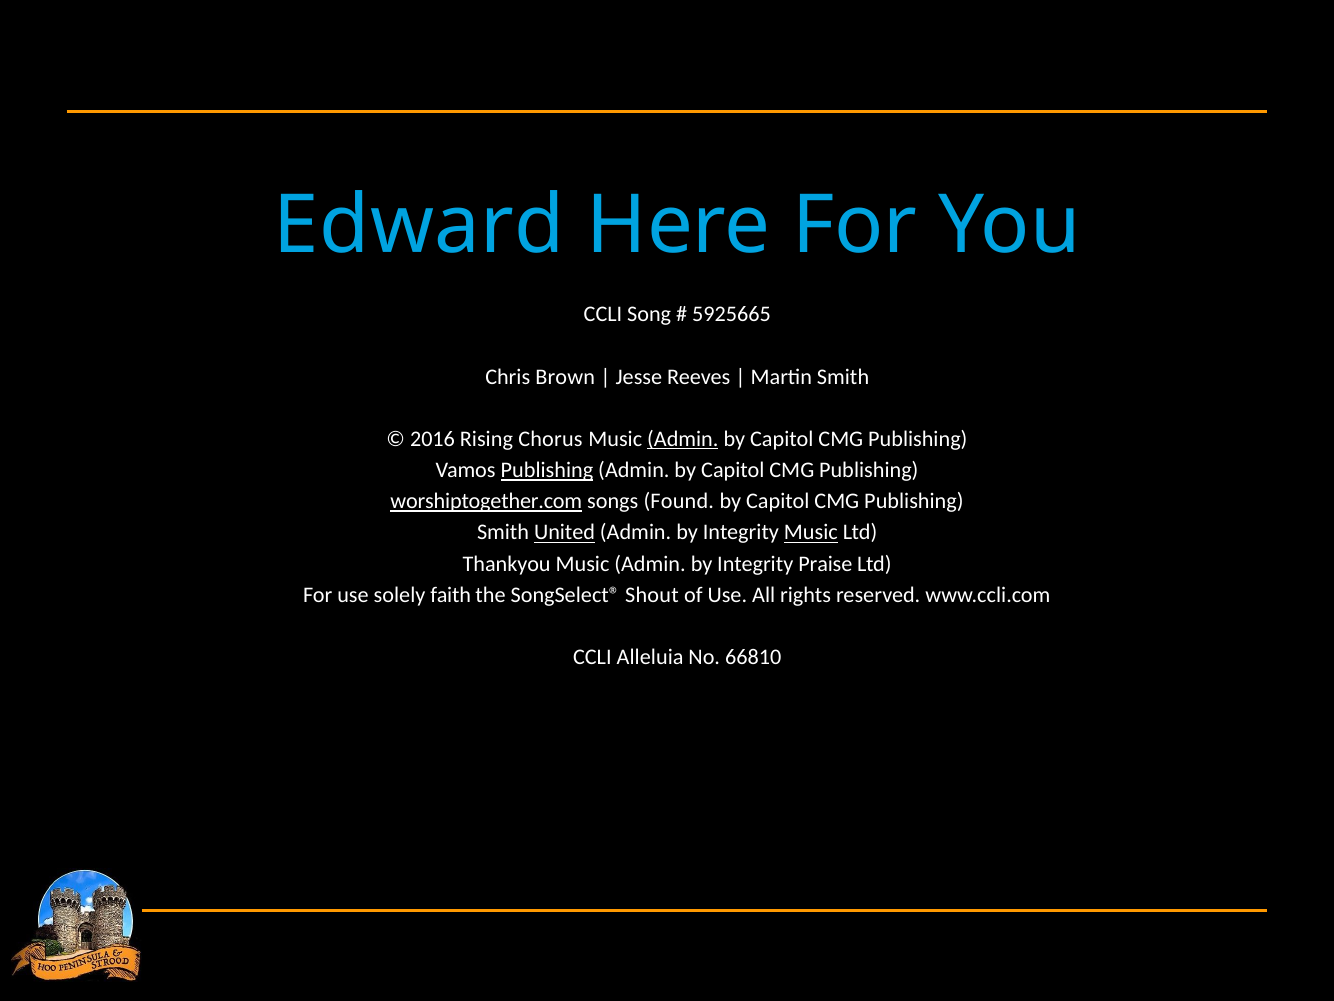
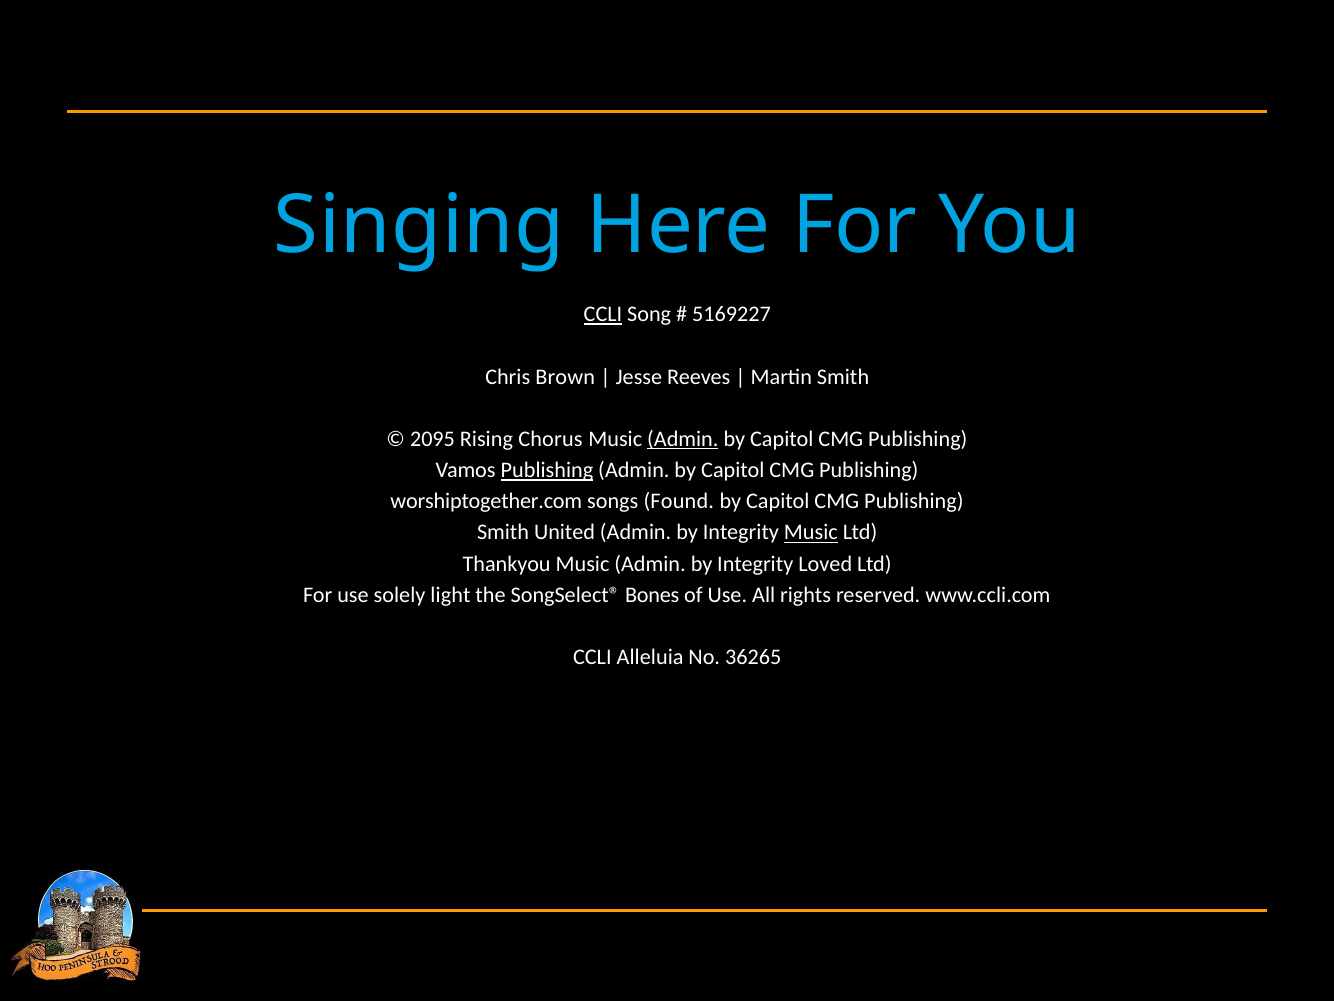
Edward: Edward -> Singing (419, 225)
CCLI underline: none -> present (603, 314)
5925665: 5925665 -> 5169227 (732, 314)
2016: 2016 -> 2095 (432, 439)
worshiptogether.com underline: present -> none (486, 501)
United underline: present -> none (565, 532)
Praise: Praise -> Loved (825, 564)
faith: faith -> light (450, 595)
Shout: Shout -> Bones (652, 595)
66810: 66810 -> 36265 (753, 657)
